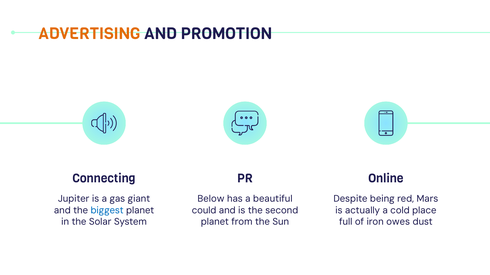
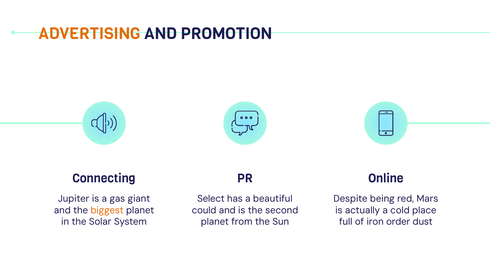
Below: Below -> Select (211, 199)
biggest colour: blue -> orange (107, 211)
owes: owes -> order (398, 222)
